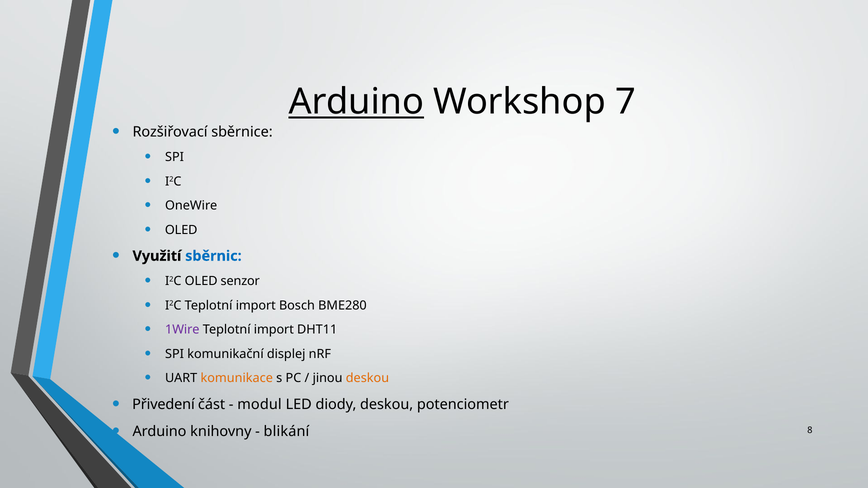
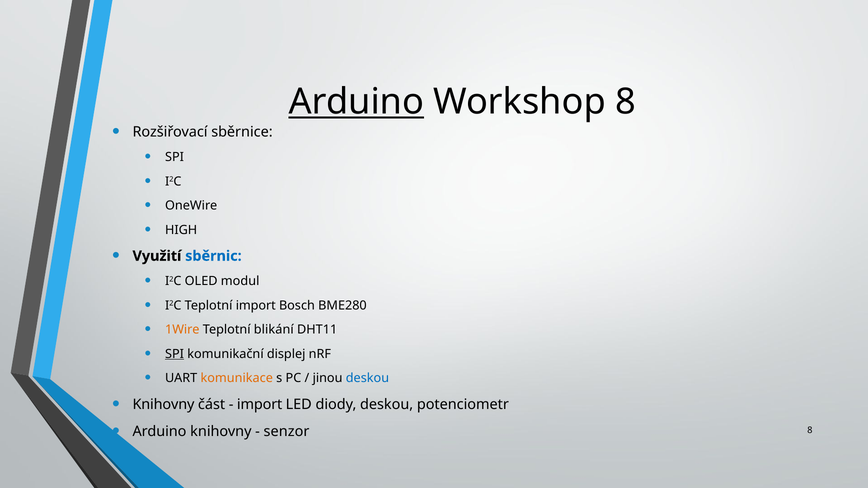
Workshop 7: 7 -> 8 (625, 102)
OLED: OLED -> HIGH (181, 230)
senzor: senzor -> modul (240, 281)
1Wire colour: purple -> orange (182, 330)
import: import -> blikání (274, 330)
SPI underline: none -> present (175, 354)
deskou colour: orange -> blue (367, 378)
Přivedení: Přivedení -> Knihovny (163, 404)
modul: modul -> import (260, 404)
blikání: blikání -> senzor (287, 432)
